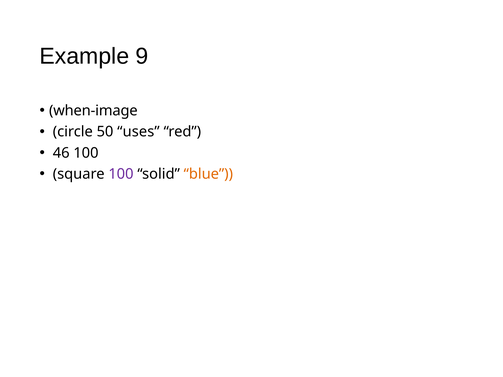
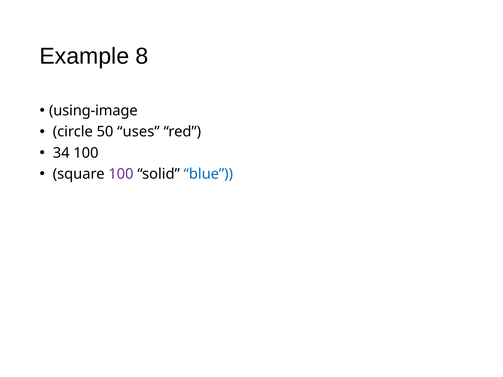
9: 9 -> 8 (142, 56)
when-image: when-image -> using-image (93, 111)
46: 46 -> 34 (61, 153)
blue colour: orange -> blue (208, 174)
